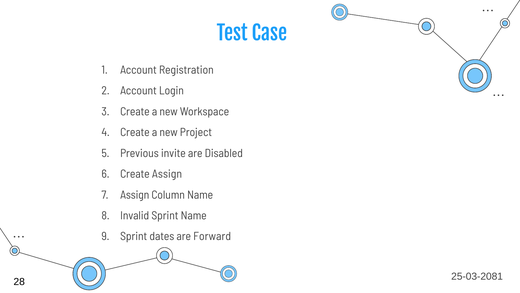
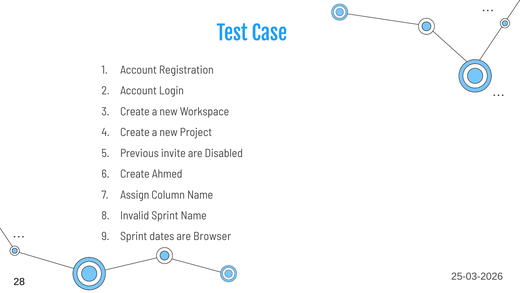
Create Assign: Assign -> Ahmed (167, 174)
Forward: Forward -> Browser (212, 236)
25-03-2081: 25-03-2081 -> 25-03-2026 (477, 276)
